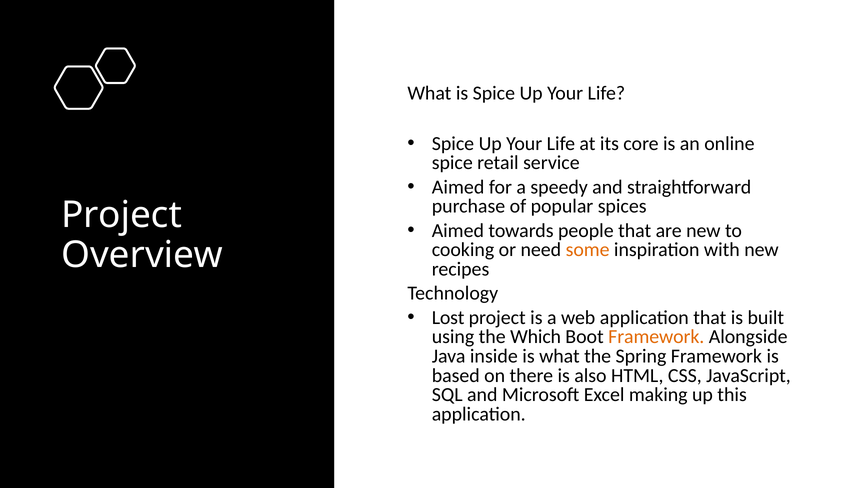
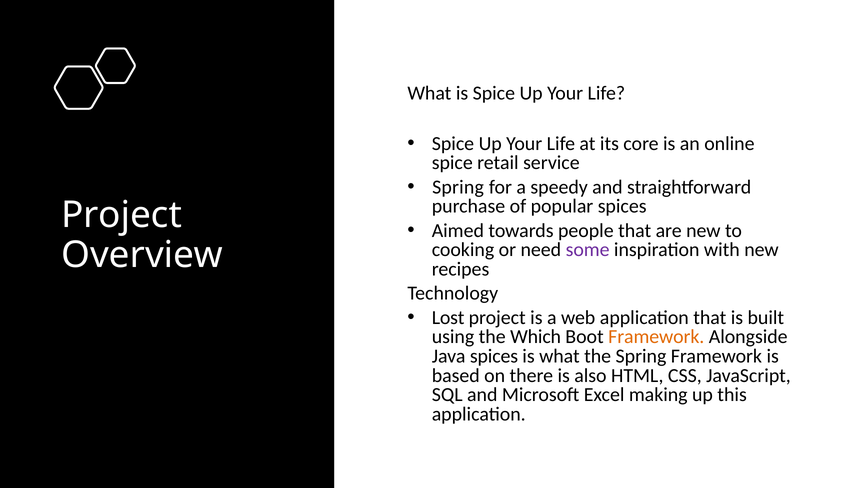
Aimed: Aimed -> Spring (458, 187)
some colour: orange -> purple (588, 250)
Java inside: inside -> spices (494, 356)
